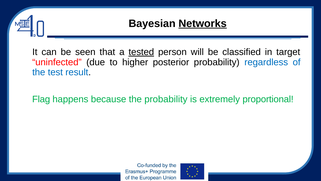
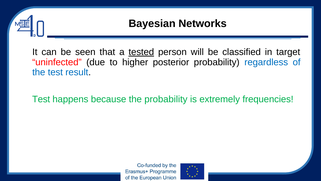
Networks underline: present -> none (203, 23)
Flag: Flag -> Test (41, 99)
proportional: proportional -> frequencies (268, 99)
